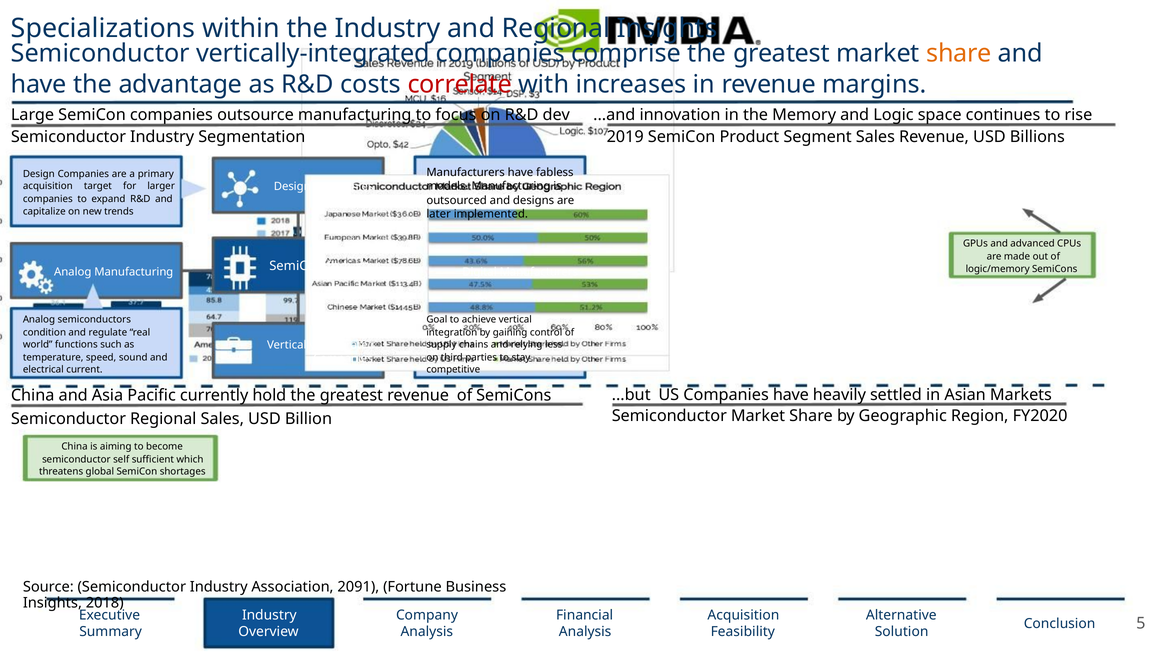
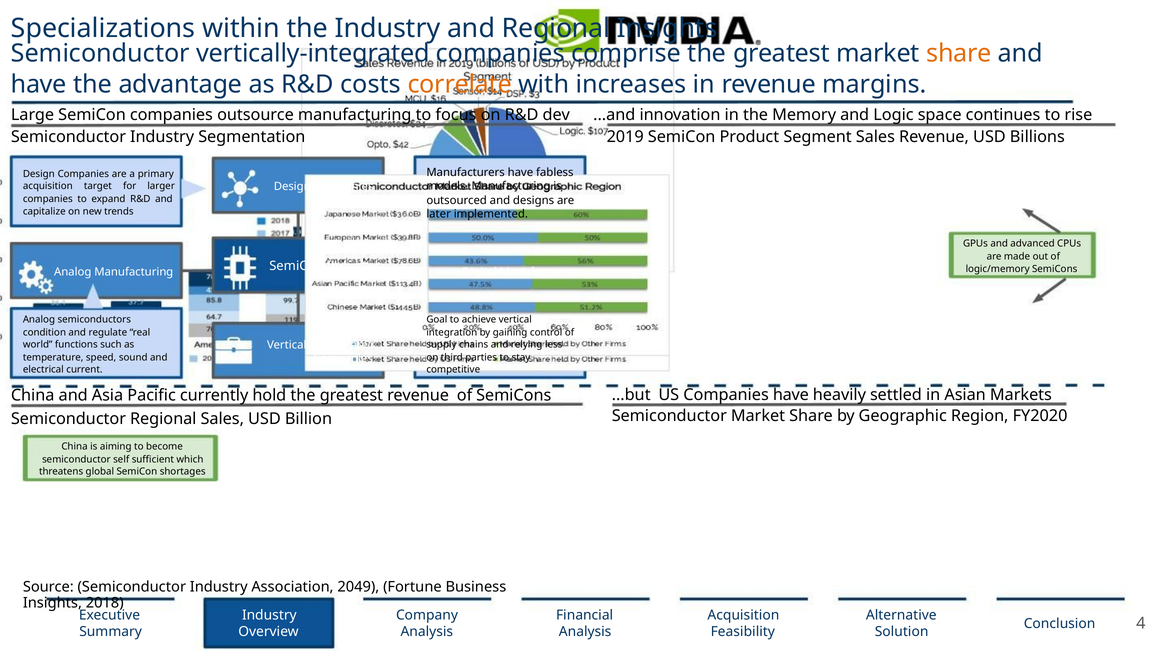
correlate colour: red -> orange (460, 85)
2091: 2091 -> 2049 (358, 587)
5: 5 -> 4 (1141, 624)
